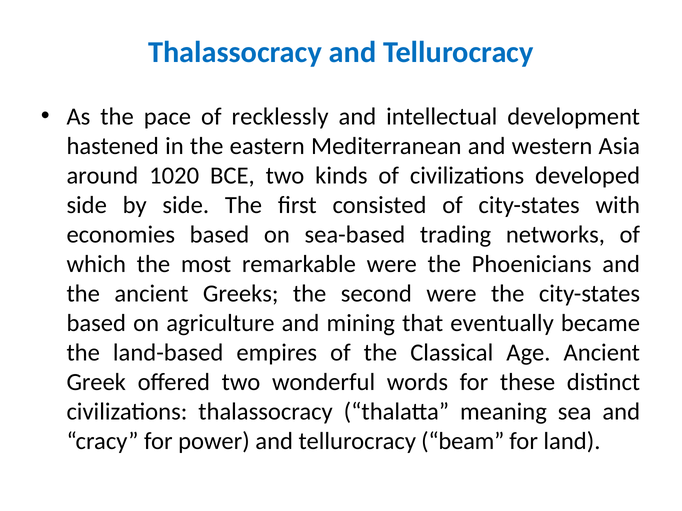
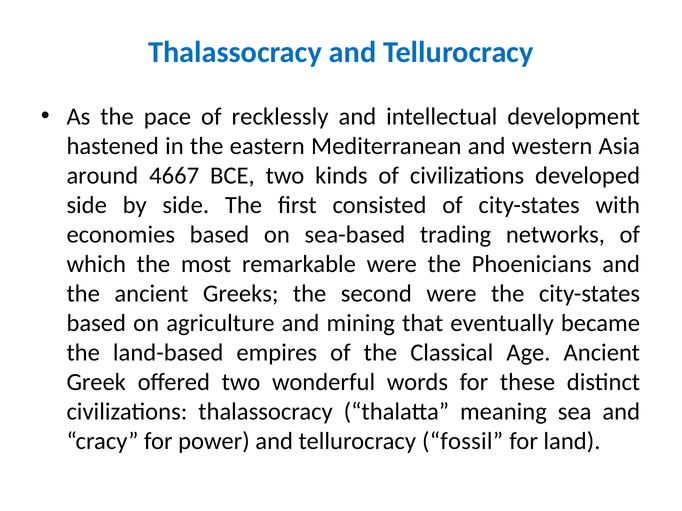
1020: 1020 -> 4667 (174, 176)
beam: beam -> fossil (463, 441)
